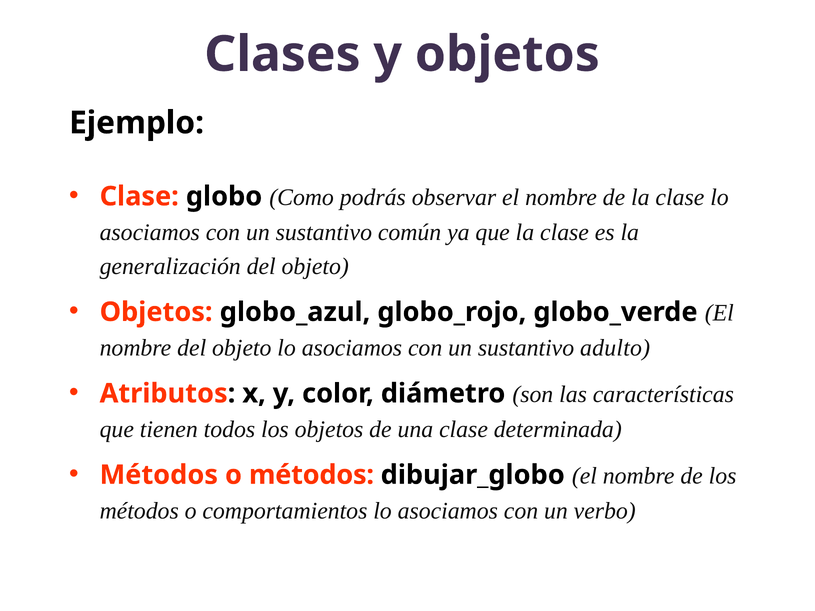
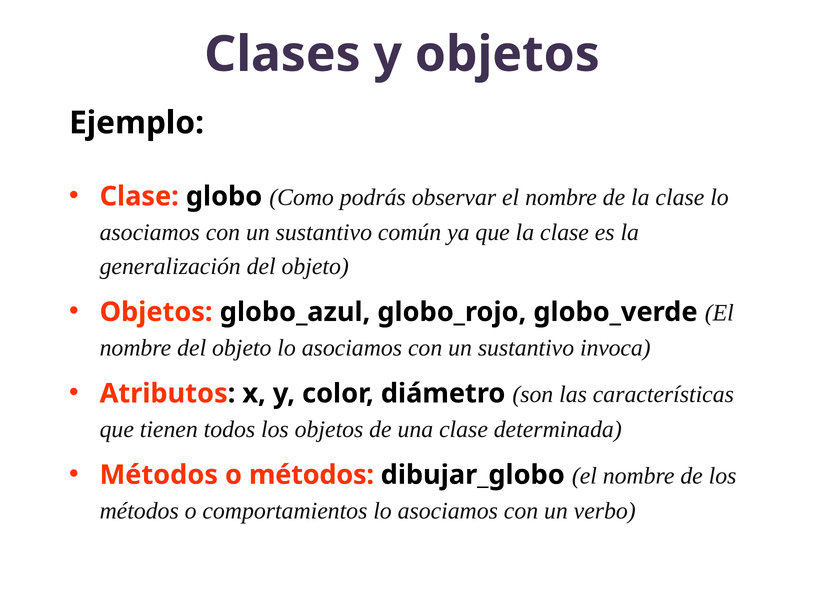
adulto: adulto -> invoca (615, 348)
